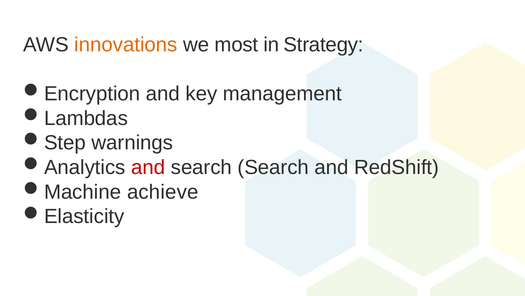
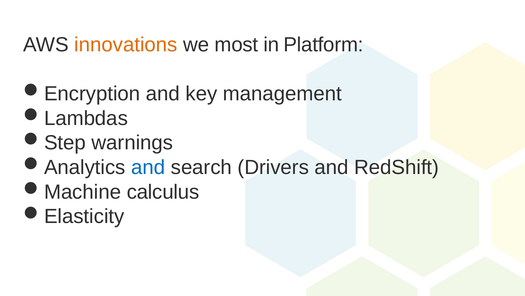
Strategy: Strategy -> Platform (324, 44)
and colour: red -> blue (148, 167)
search Search: Search -> Drivers (273, 167)
achieve: achieve -> calculus (163, 192)
